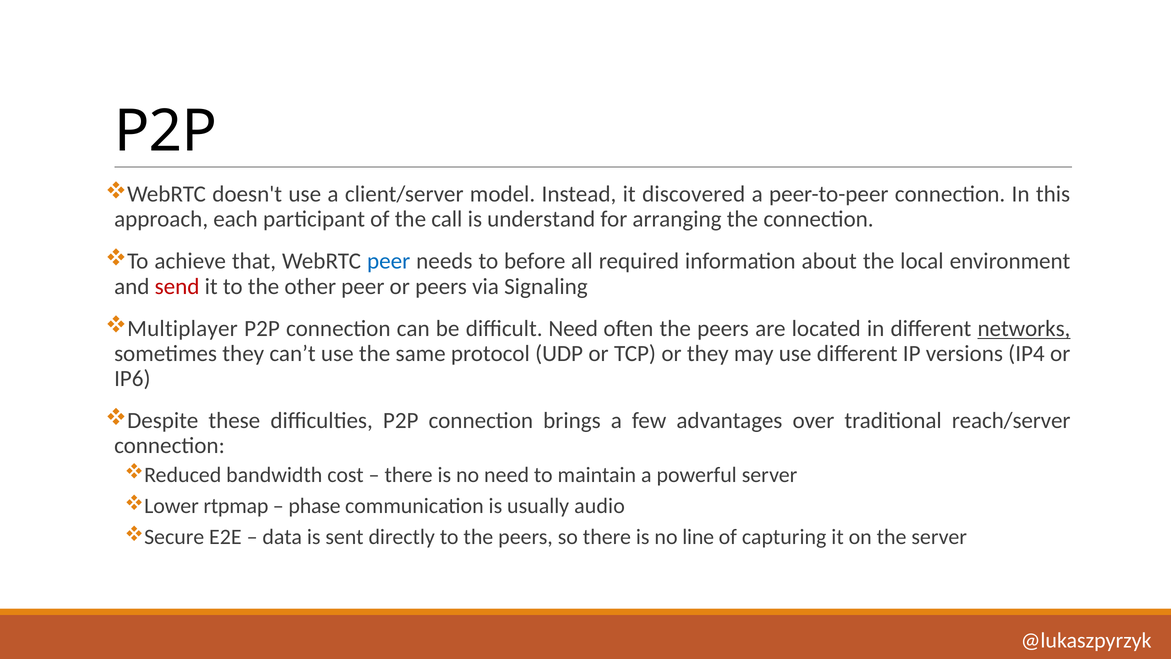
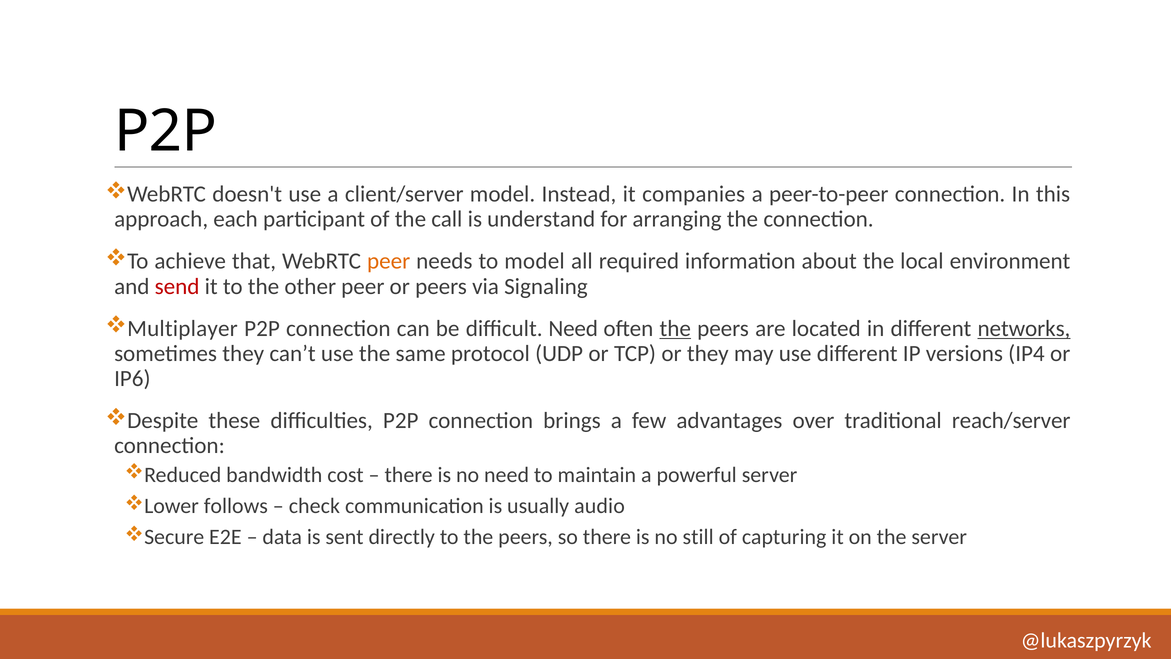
discovered: discovered -> companies (694, 194)
peer colour: blue -> orange (389, 261)
to before: before -> model (535, 261)
the underline: none -> present (675, 328)
rtpmap: rtpmap -> follows (236, 506)
phase: phase -> check (314, 506)
line: line -> still (698, 537)
